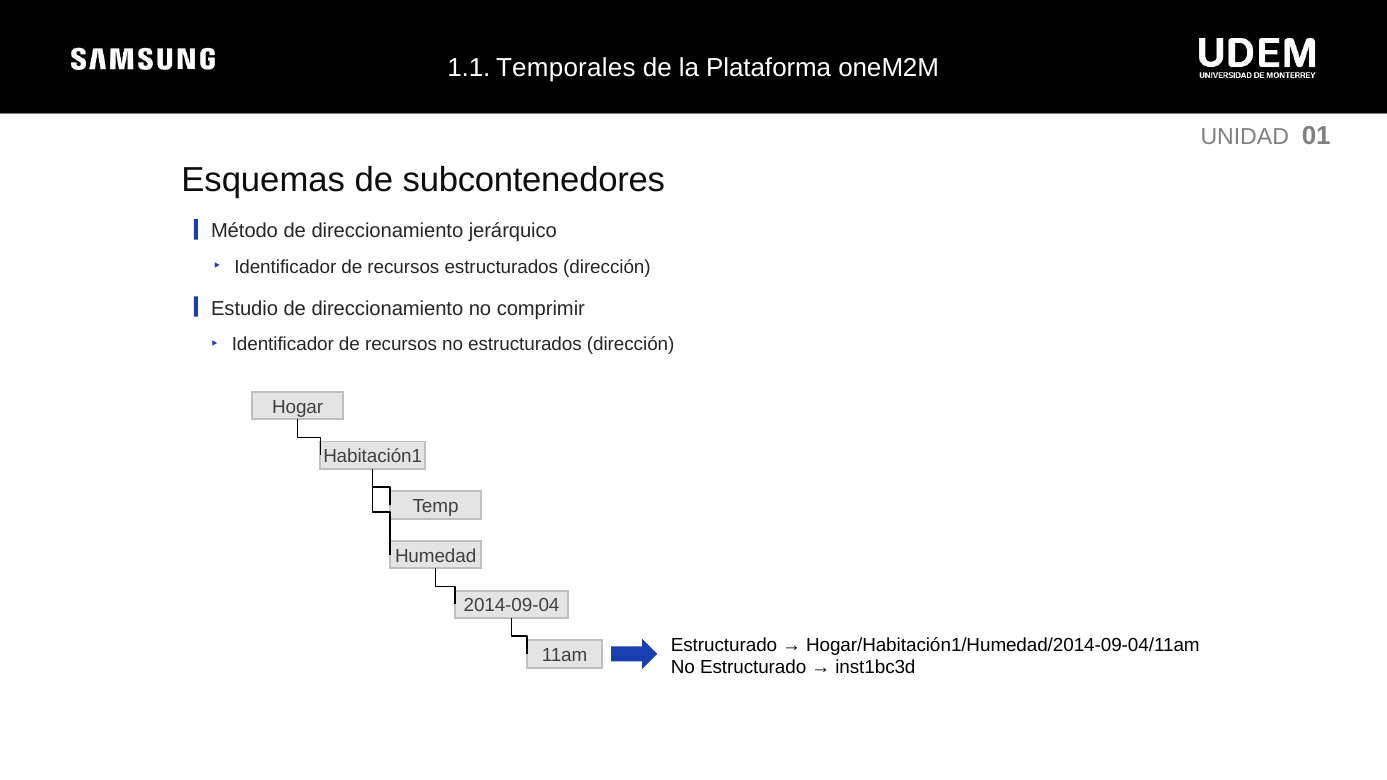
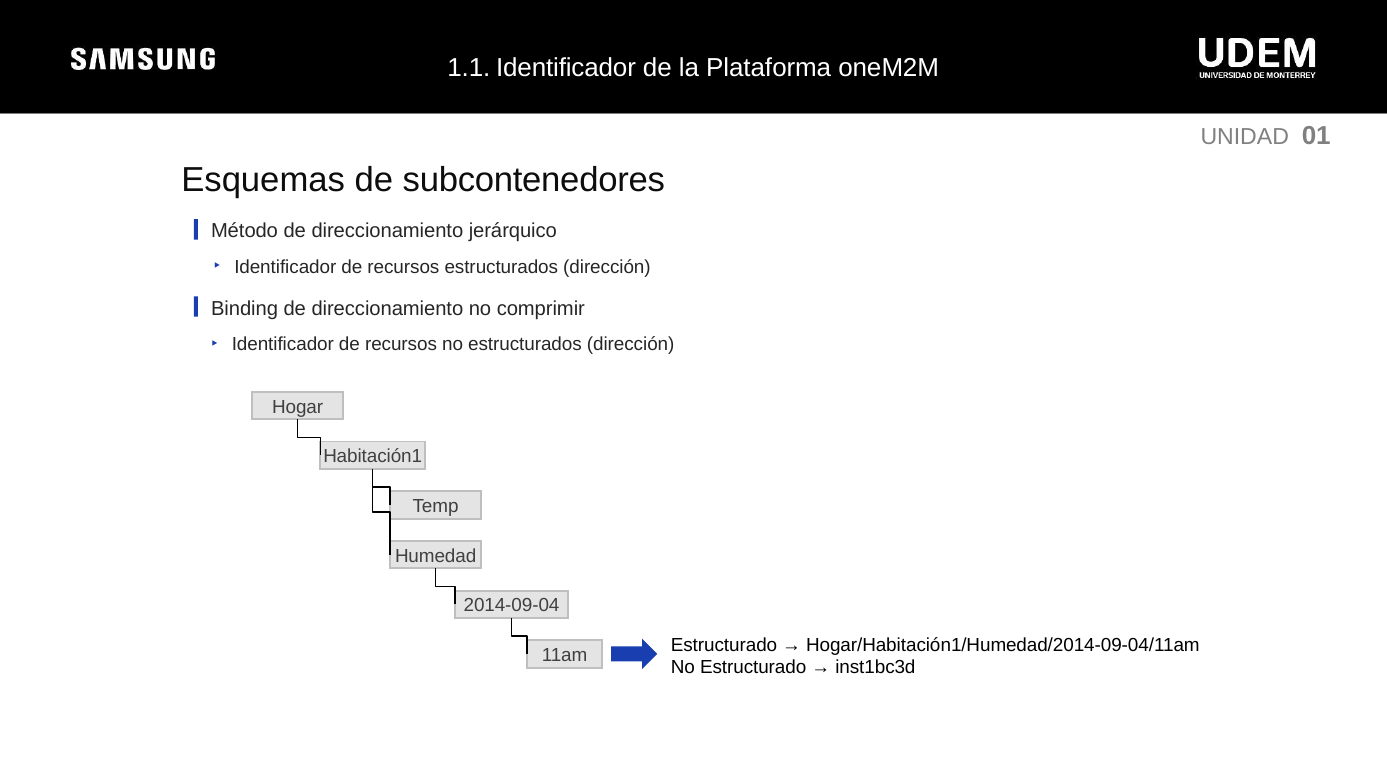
1.1 Temporales: Temporales -> Identificador (566, 67)
Estudio: Estudio -> Binding (245, 309)
